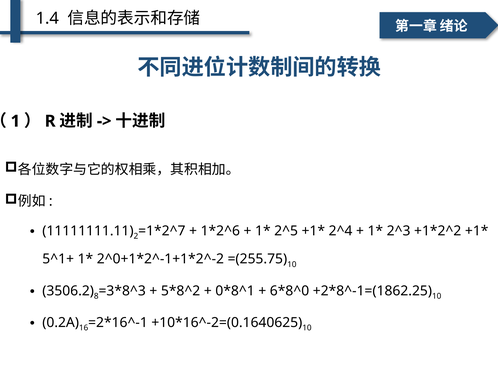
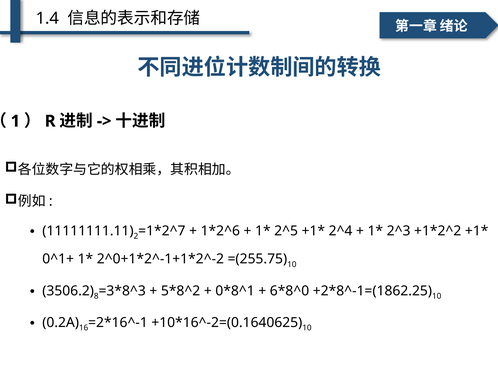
5^1+: 5^1+ -> 0^1+ (58, 259)
